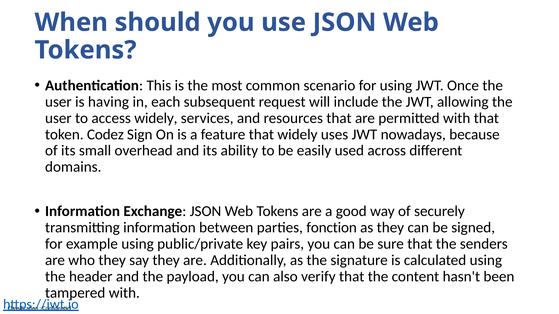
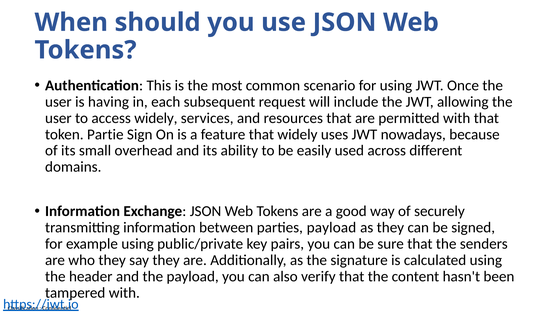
Codez: Codez -> Partie (105, 135)
parties fonction: fonction -> payload (331, 228)
